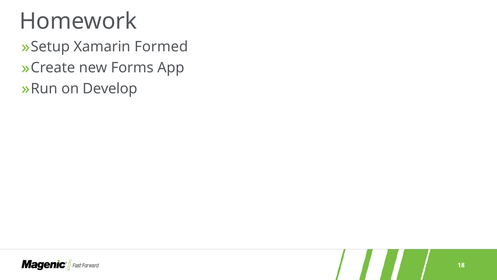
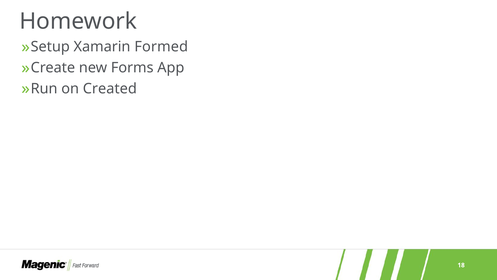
Develop: Develop -> Created (110, 88)
